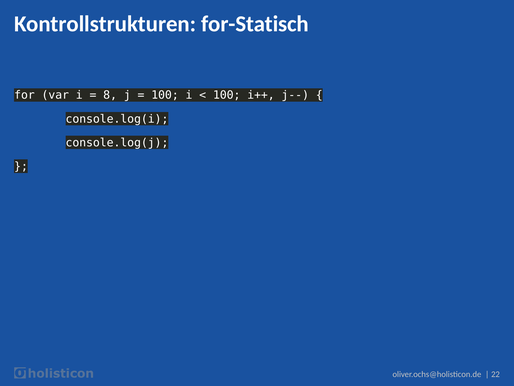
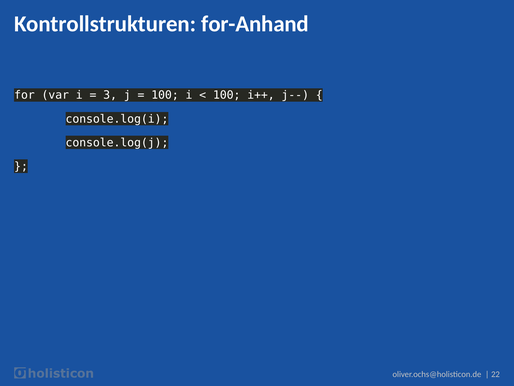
for-Statisch: for-Statisch -> for-Anhand (255, 24)
8: 8 -> 3 (110, 95)
